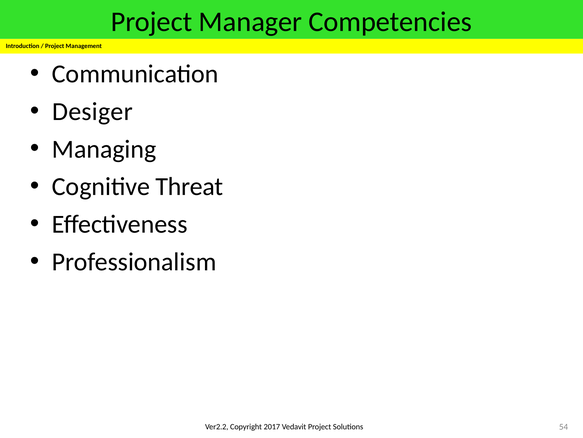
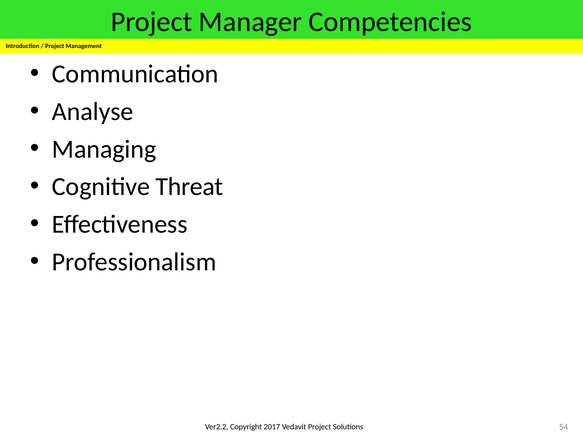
Desiger: Desiger -> Analyse (93, 111)
